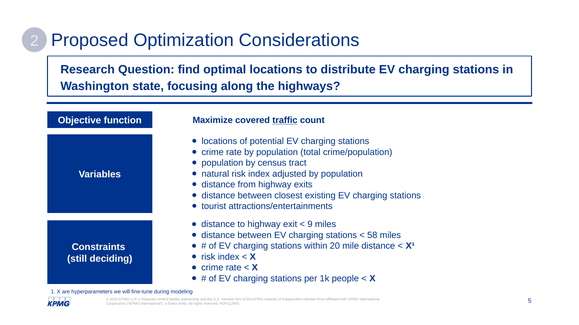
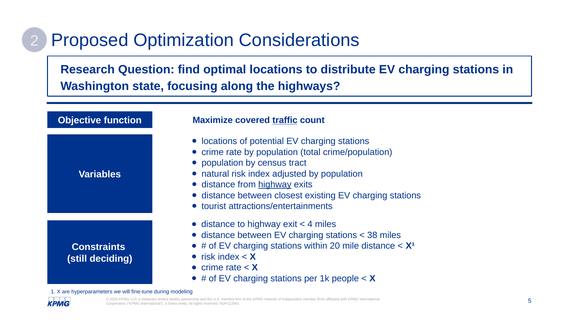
highway underline: none -> present (275, 185)
9: 9 -> 4 (310, 225)
58: 58 -> 38 (372, 236)
